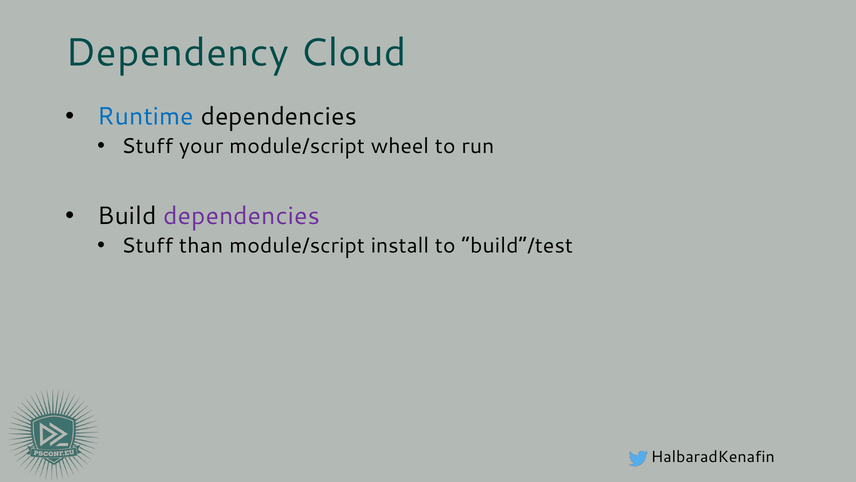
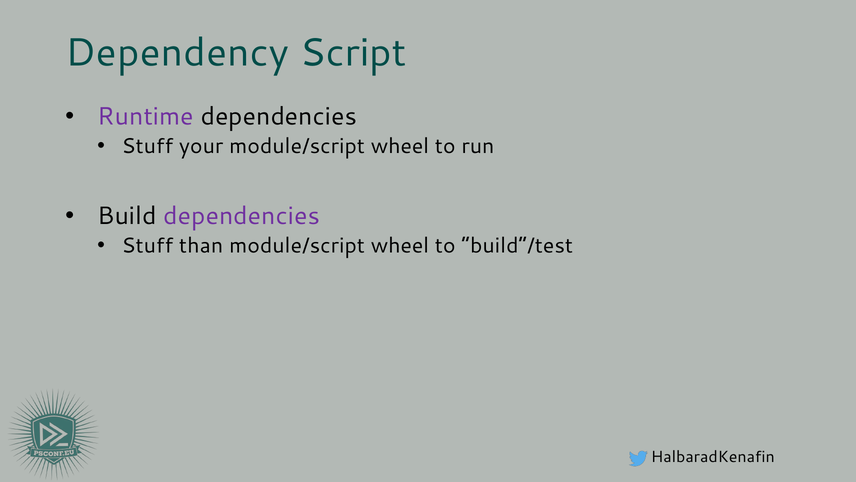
Cloud: Cloud -> Script (353, 53)
Runtime colour: blue -> purple (146, 117)
install: install -> wheel (400, 245)
